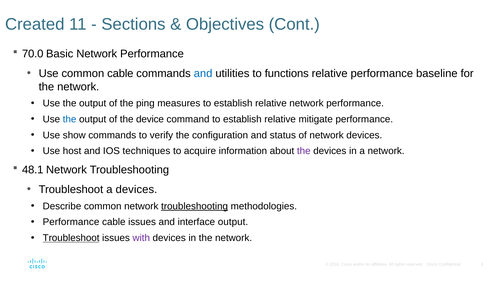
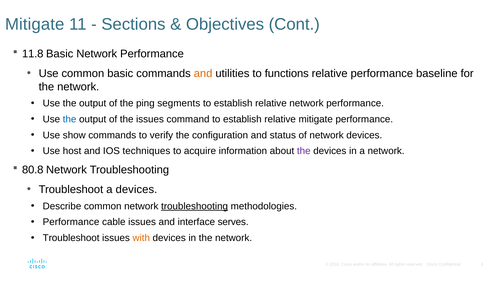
Created: Created -> Mitigate (35, 24)
70.0: 70.0 -> 11.8 (33, 54)
common cable: cable -> basic (120, 73)
and colour: blue -> orange (203, 73)
measures: measures -> segments (179, 104)
the device: device -> issues (150, 119)
48.1: 48.1 -> 80.8 (33, 170)
interface output: output -> serves (233, 222)
Troubleshoot underline: present -> none (71, 238)
with colour: purple -> orange (141, 238)
